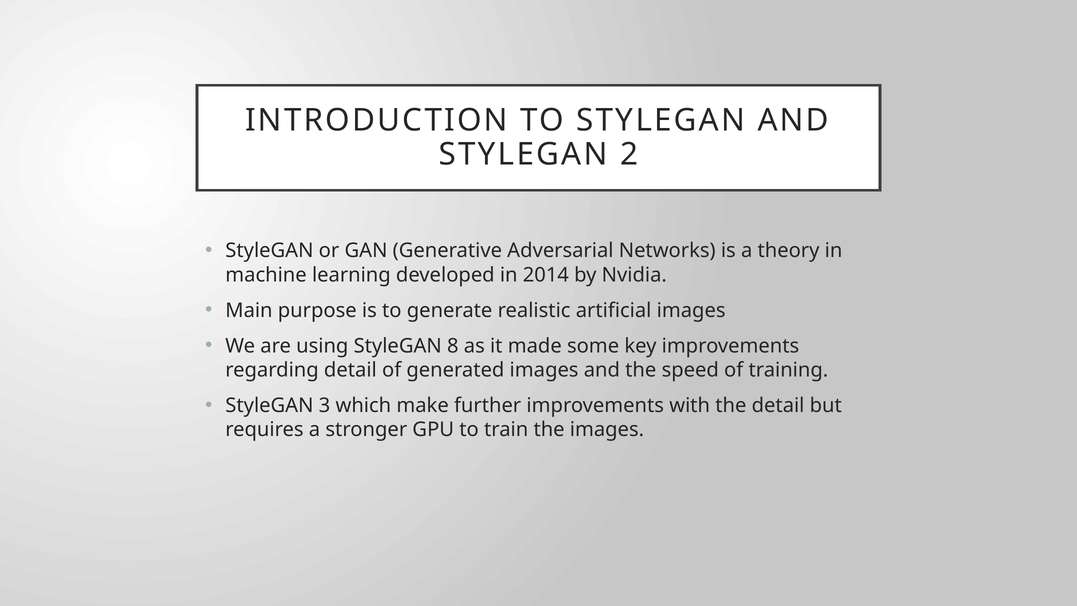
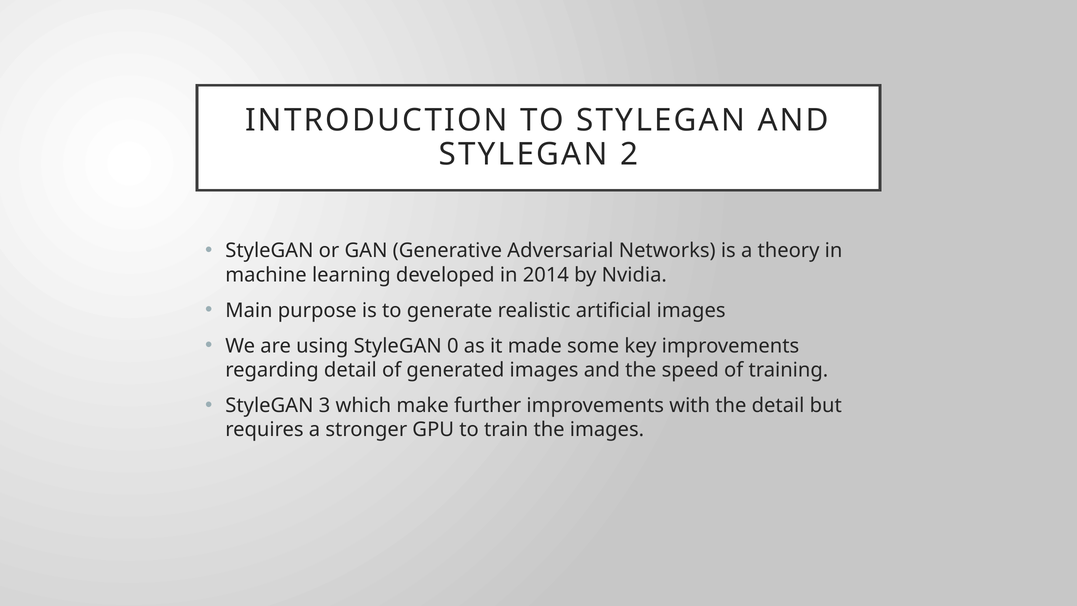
8: 8 -> 0 (453, 346)
